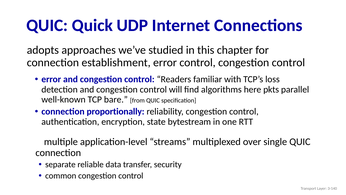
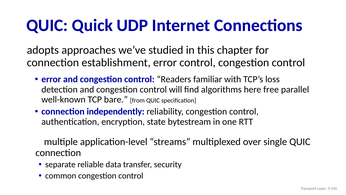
pkts: pkts -> free (271, 89)
proportionally: proportionally -> independently (116, 111)
